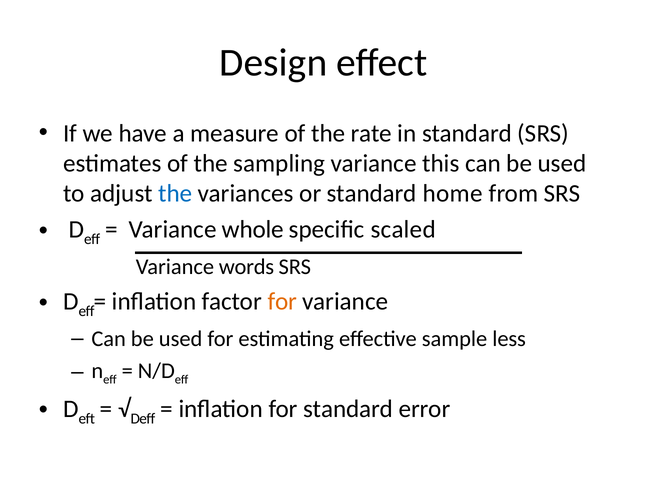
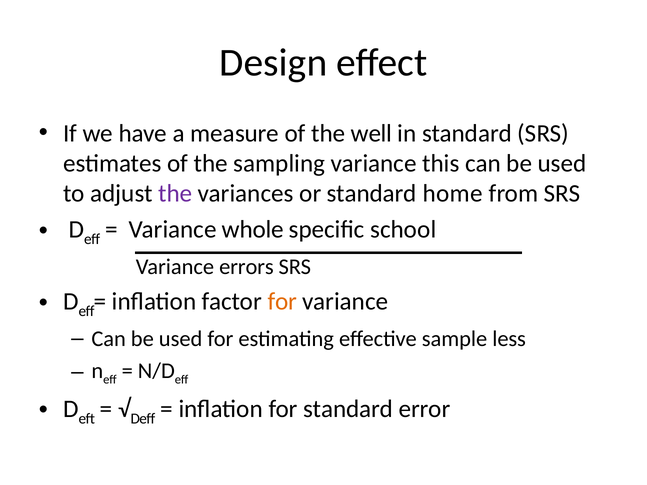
rate: rate -> well (371, 133)
the colour: blue -> purple (175, 194)
scaled: scaled -> school (403, 230)
words: words -> errors (246, 267)
